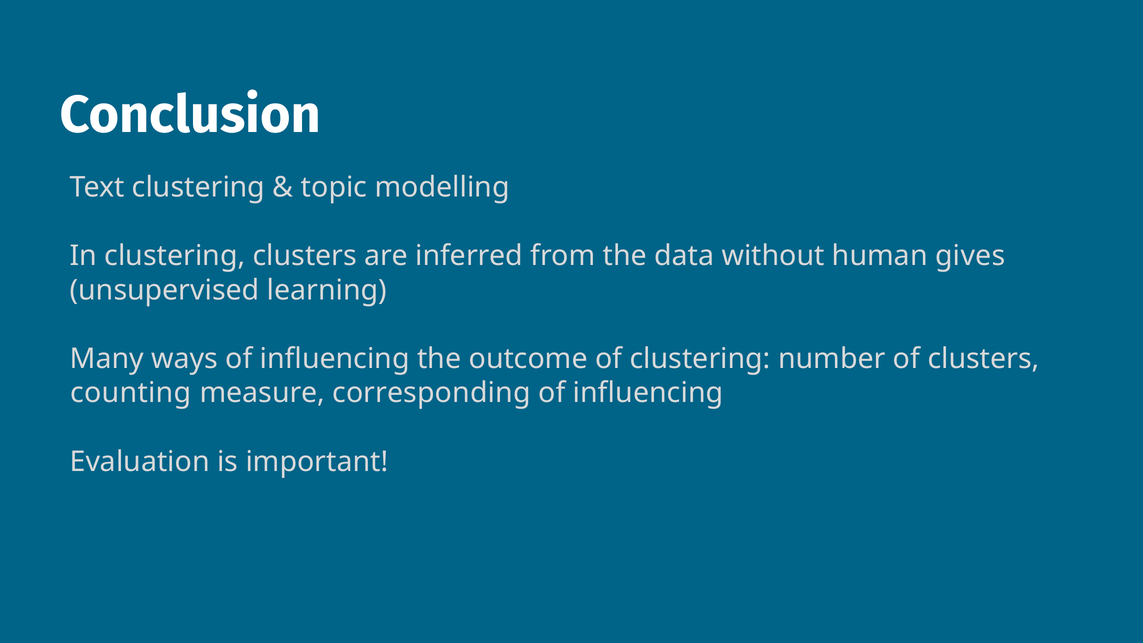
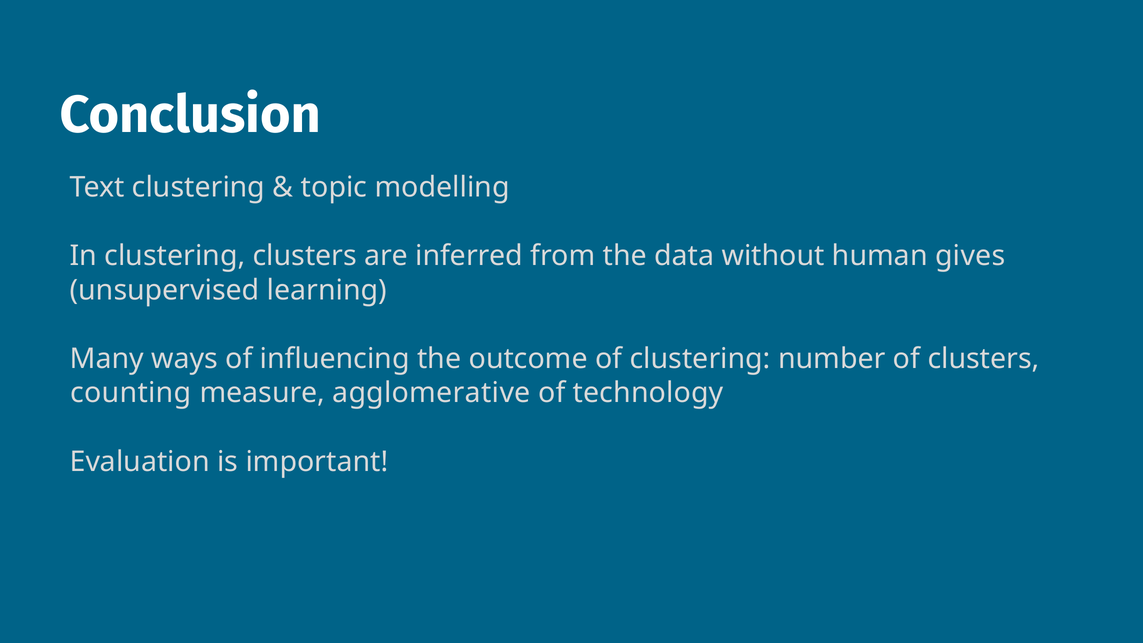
corresponding: corresponding -> agglomerative (431, 393)
influencing: influencing -> technology (648, 393)
